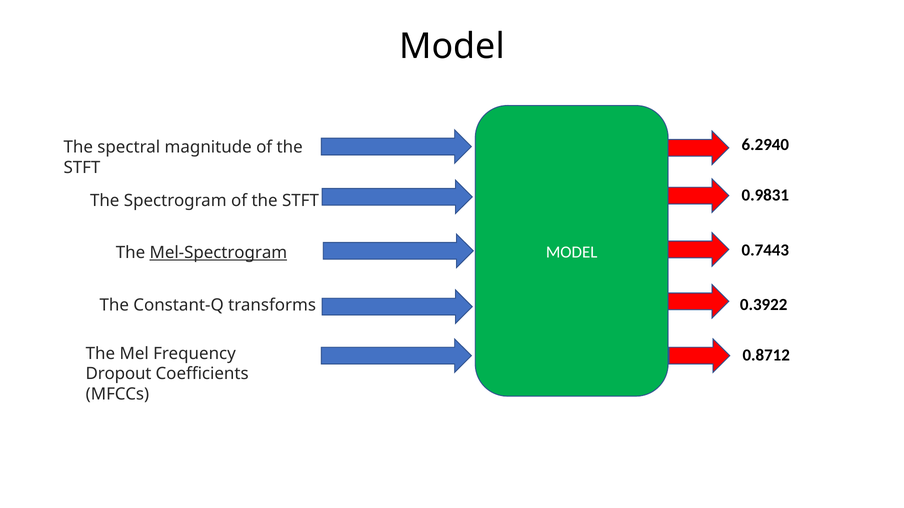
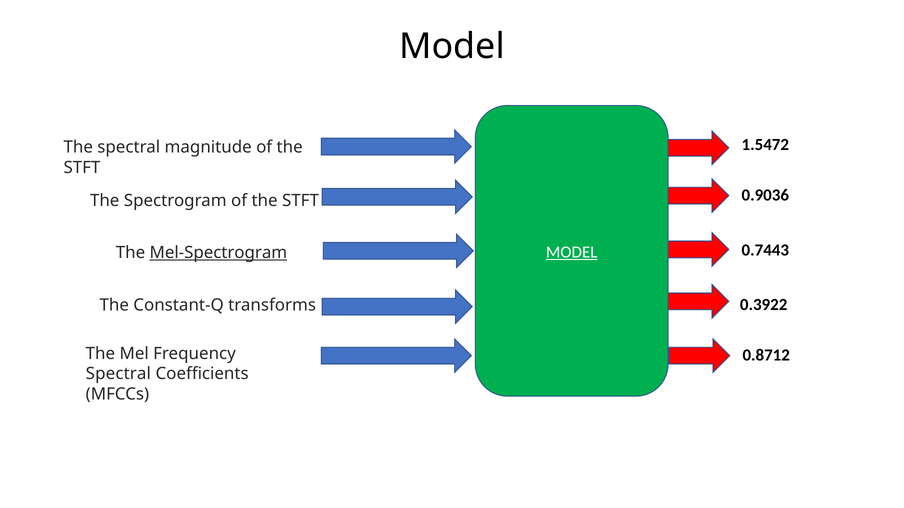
6.2940: 6.2940 -> 1.5472 (765, 145)
0.9831: 0.9831 -> 0.9036 (765, 195)
MODEL underline: none -> present (572, 252)
Dropout: Dropout -> Spectral (118, 374)
